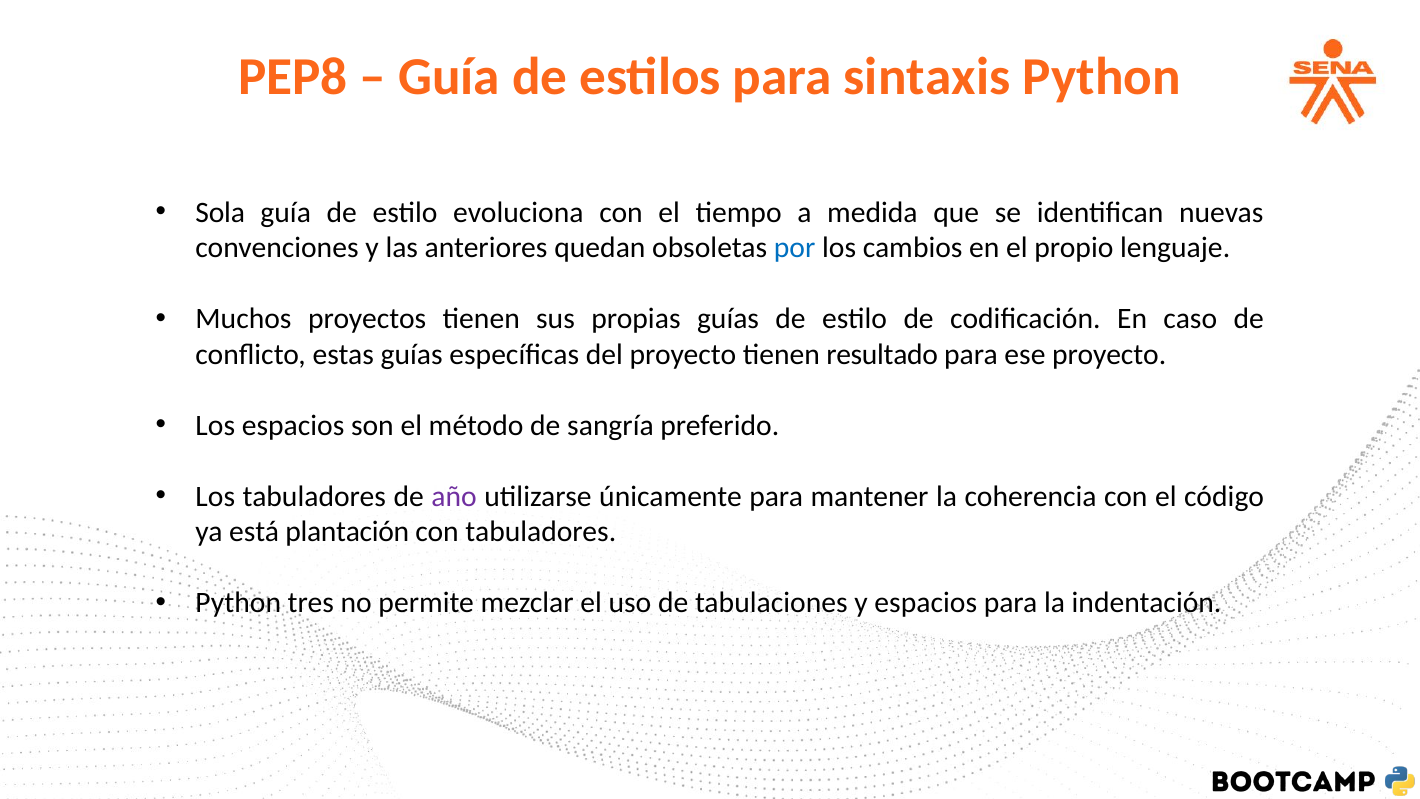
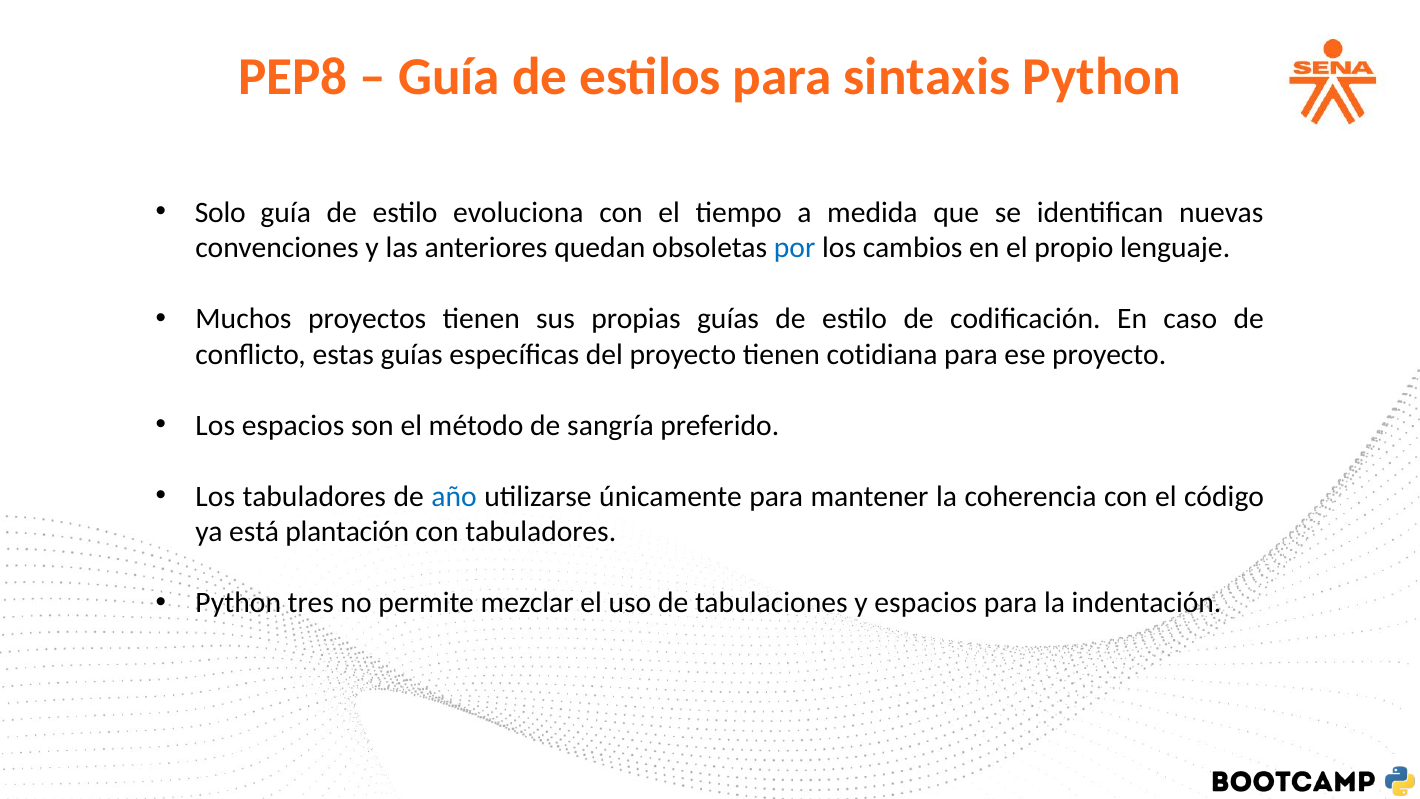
Sola: Sola -> Solo (220, 212)
resultado: resultado -> cotidiana (882, 354)
año colour: purple -> blue (454, 496)
